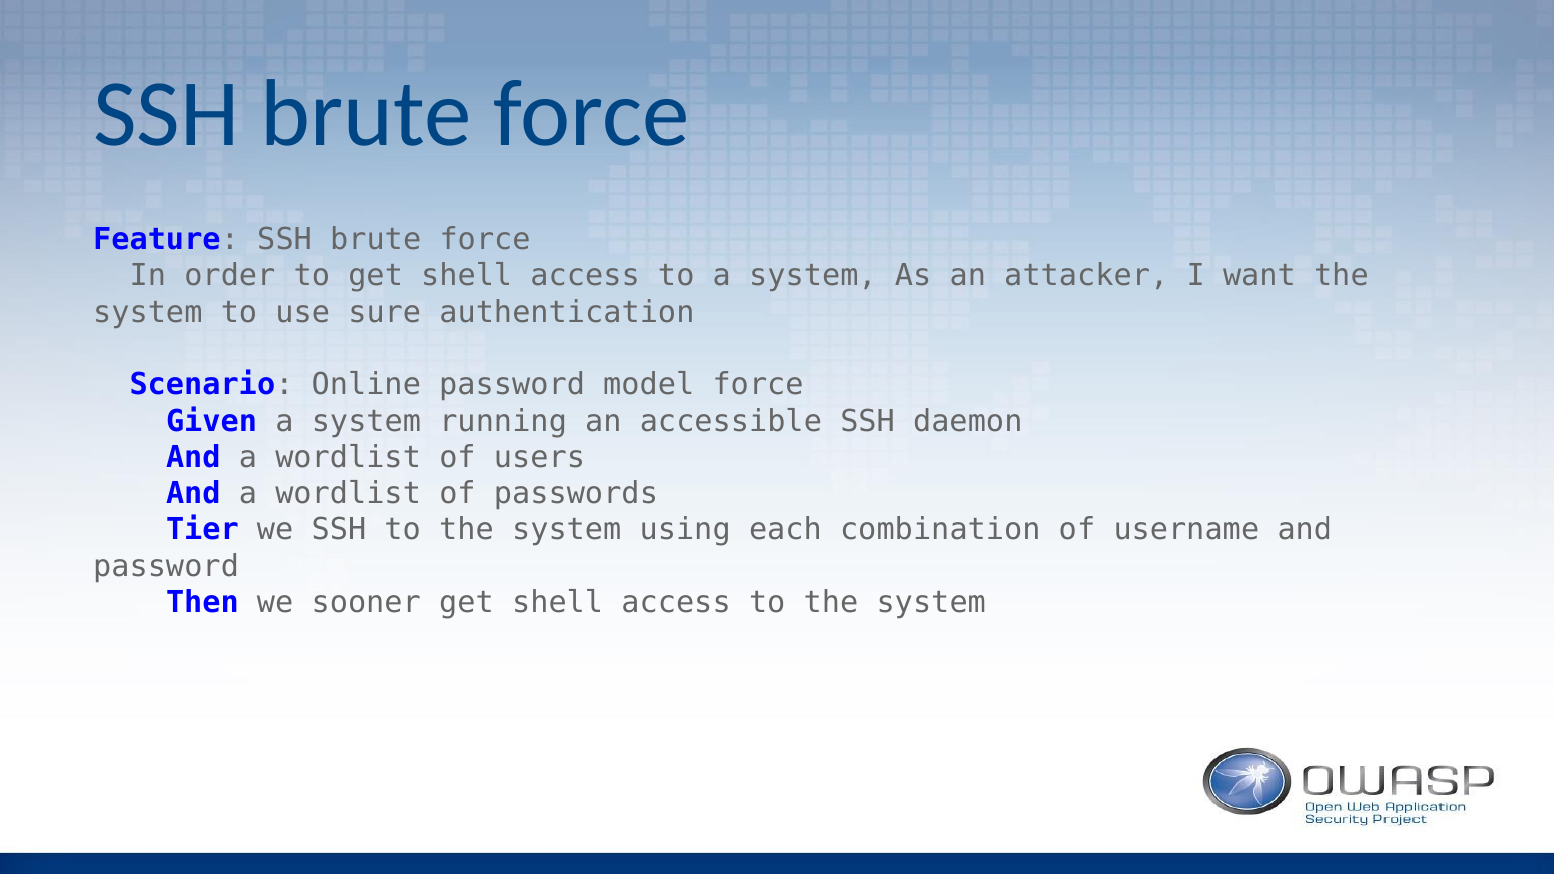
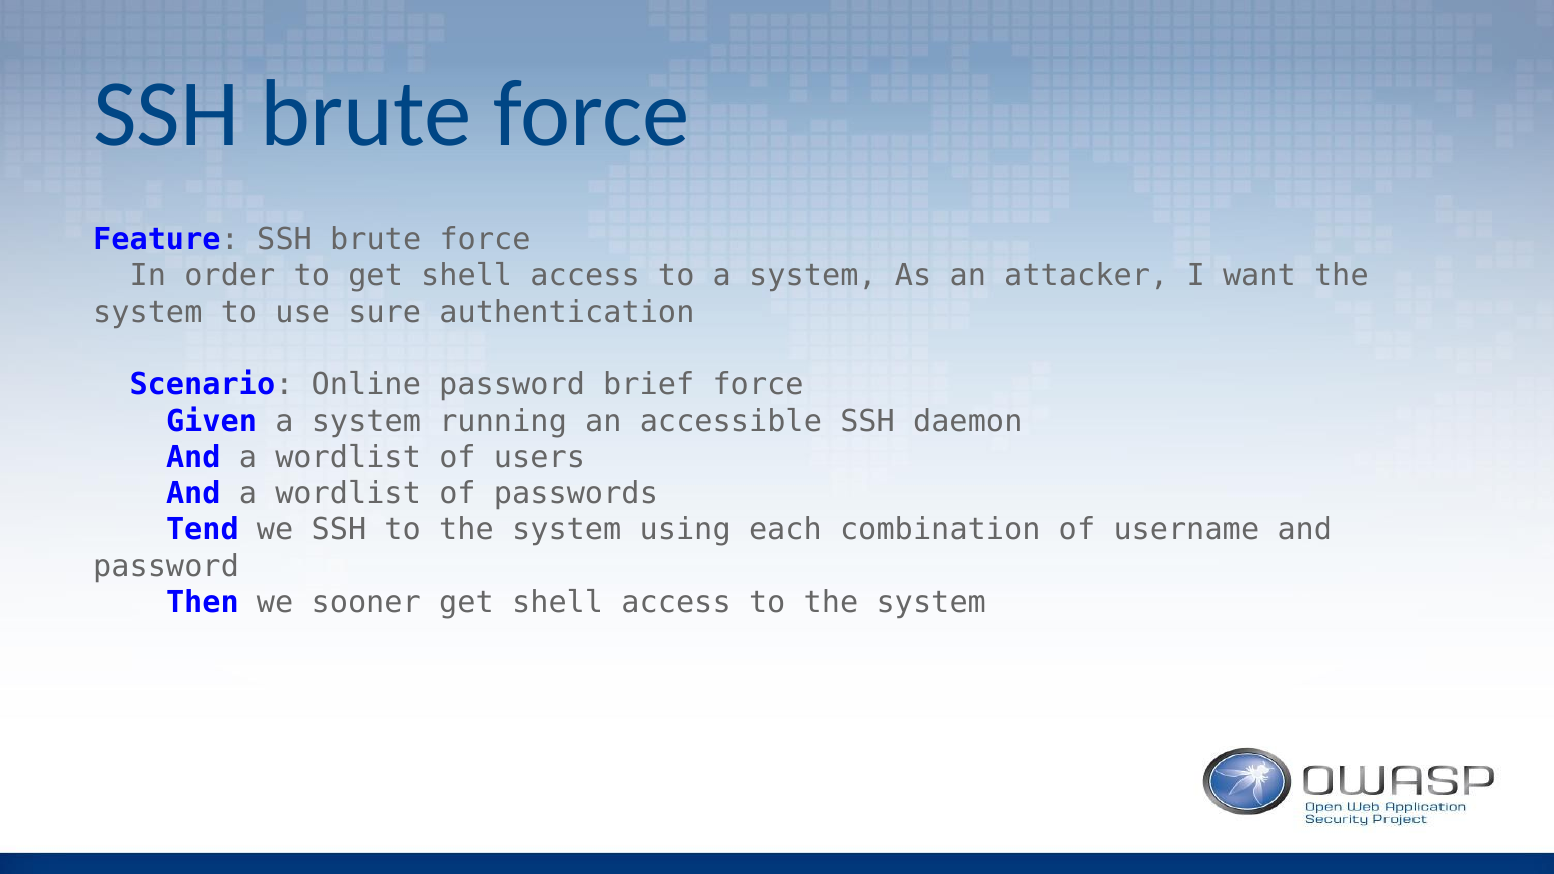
model: model -> brief (649, 385)
Tier: Tier -> Tend (202, 530)
